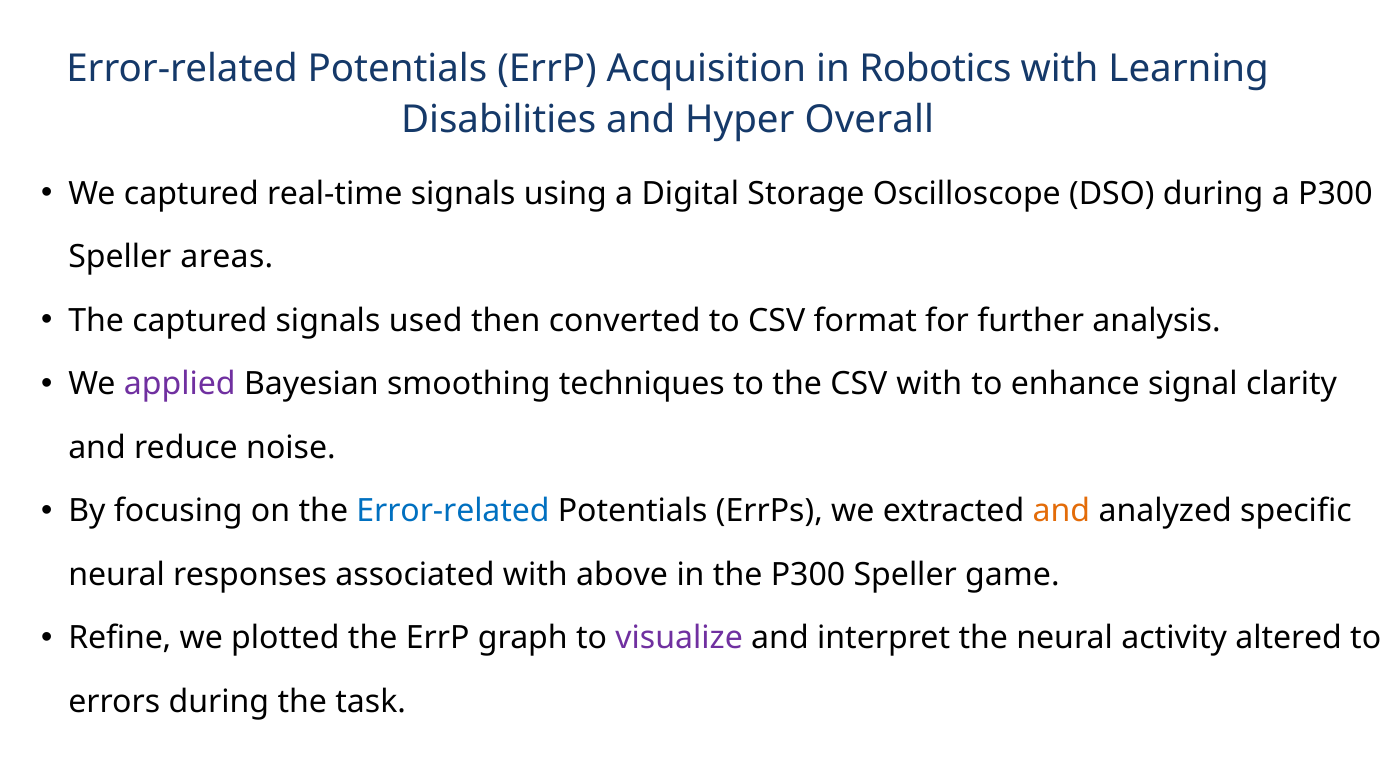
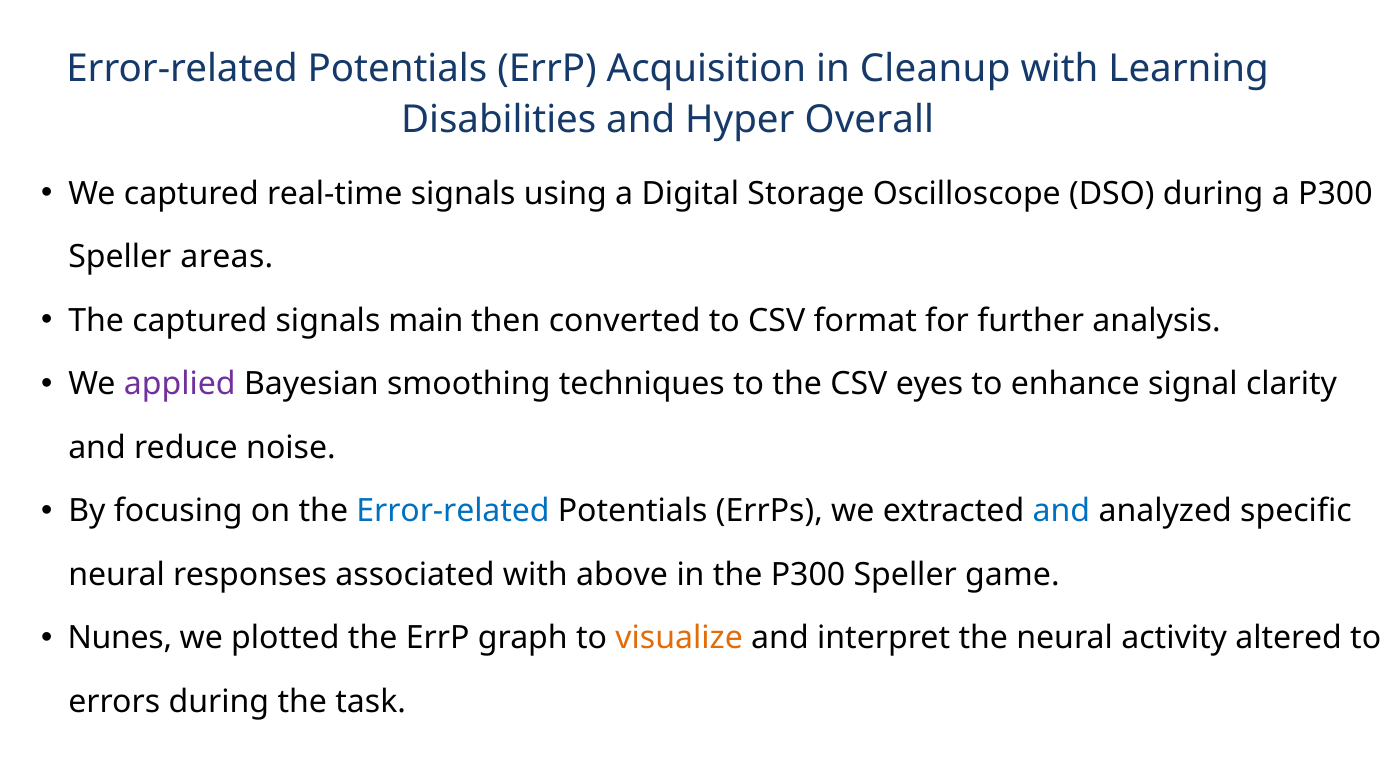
Robotics: Robotics -> Cleanup (935, 69)
used: used -> main (426, 321)
CSV with: with -> eyes (930, 384)
and colour: orange -> blue (1061, 511)
Refine: Refine -> Nunes (120, 638)
visualize colour: purple -> orange (679, 638)
